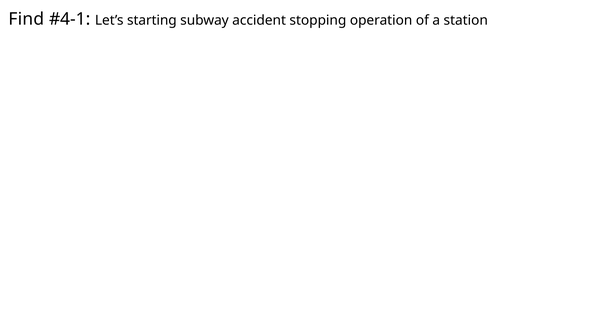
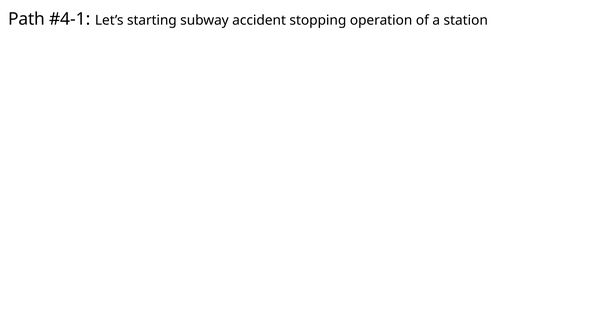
Find: Find -> Path (27, 19)
